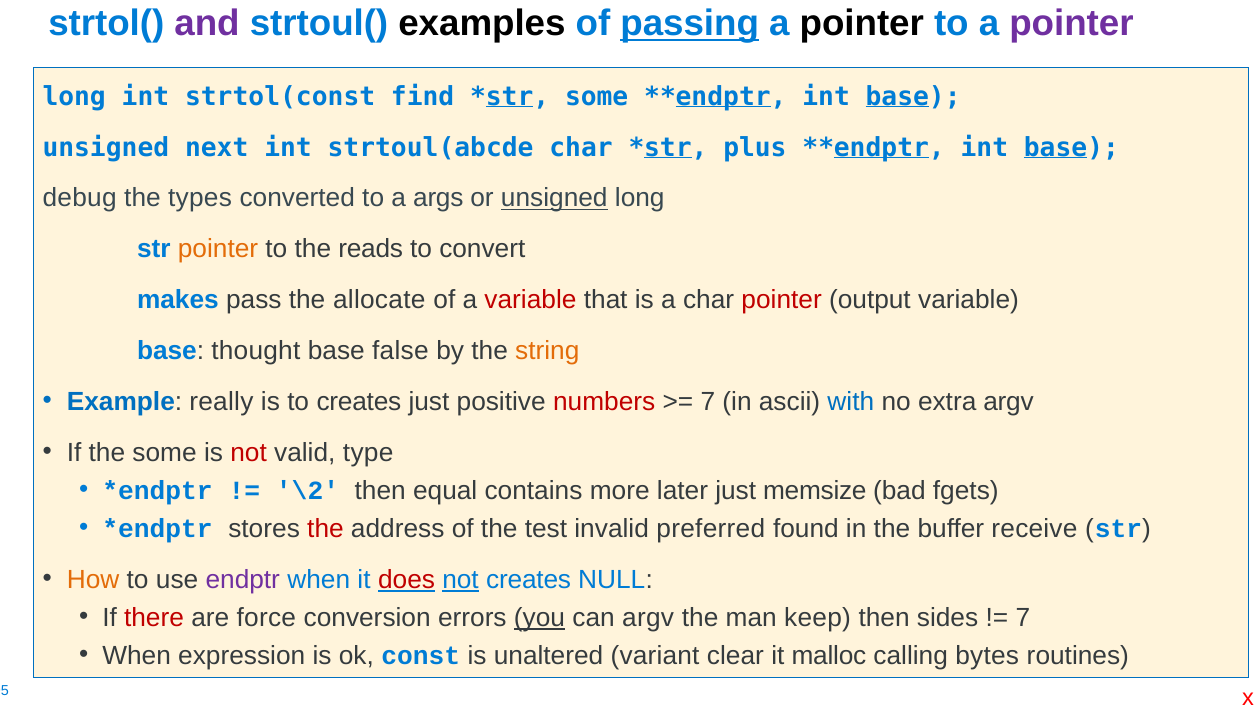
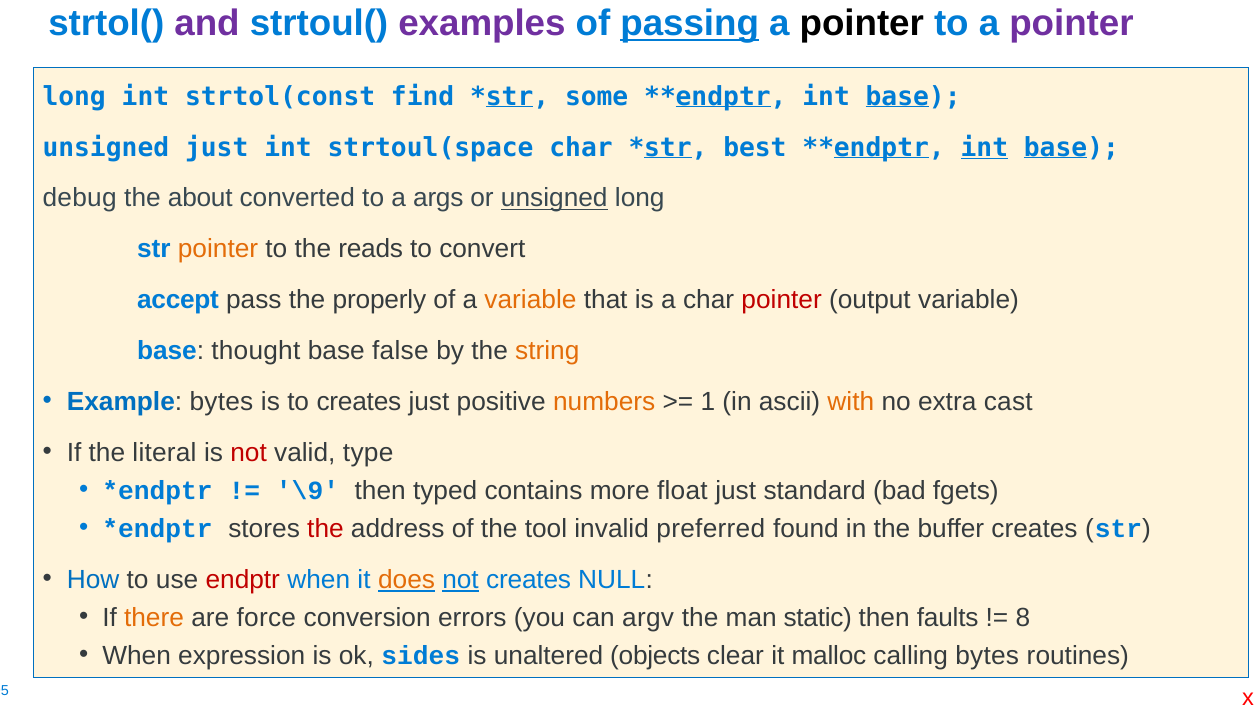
examples colour: black -> purple (482, 24)
unsigned next: next -> just (217, 148)
strtoul(abcde: strtoul(abcde -> strtoul(space (431, 148)
plus: plus -> best (755, 148)
int underline: none -> present (984, 148)
types: types -> about (200, 198)
makes: makes -> accept (178, 300)
allocate: allocate -> properly (379, 300)
variable colour: red -> orange (530, 300)
Example really: really -> bytes (221, 402)
numbers colour: red -> orange (604, 402)
7: 7 -> 1 (708, 402)
with colour: blue -> orange (851, 402)
extra argv: argv -> cast (1008, 402)
the some: some -> literal (164, 453)
\2: \2 -> \9 (308, 491)
equal: equal -> typed (445, 491)
later: later -> float (682, 491)
memsize: memsize -> standard (815, 491)
test: test -> tool (546, 529)
buffer receive: receive -> creates (1035, 529)
How colour: orange -> blue (93, 580)
endptr colour: purple -> red (243, 580)
does colour: red -> orange (407, 580)
there colour: red -> orange (154, 618)
you underline: present -> none (539, 618)
keep: keep -> static (818, 618)
sides: sides -> faults (948, 618)
7: 7 -> 8 (1023, 618)
const: const -> sides (421, 656)
variant: variant -> objects (655, 656)
